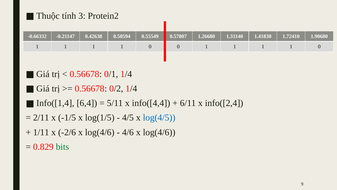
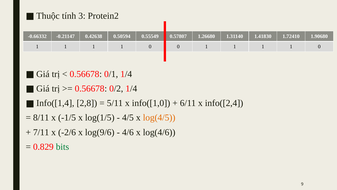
6,4: 6,4 -> 2,8 (87, 103)
info([4,4: info([4,4 -> info([1,0 (151, 103)
2/11: 2/11 -> 8/11 (41, 117)
log(4/5 colour: blue -> orange (159, 117)
1/11: 1/11 -> 7/11 (41, 132)
-2/6 x log(4/6: log(4/6 -> log(9/6 (100, 132)
